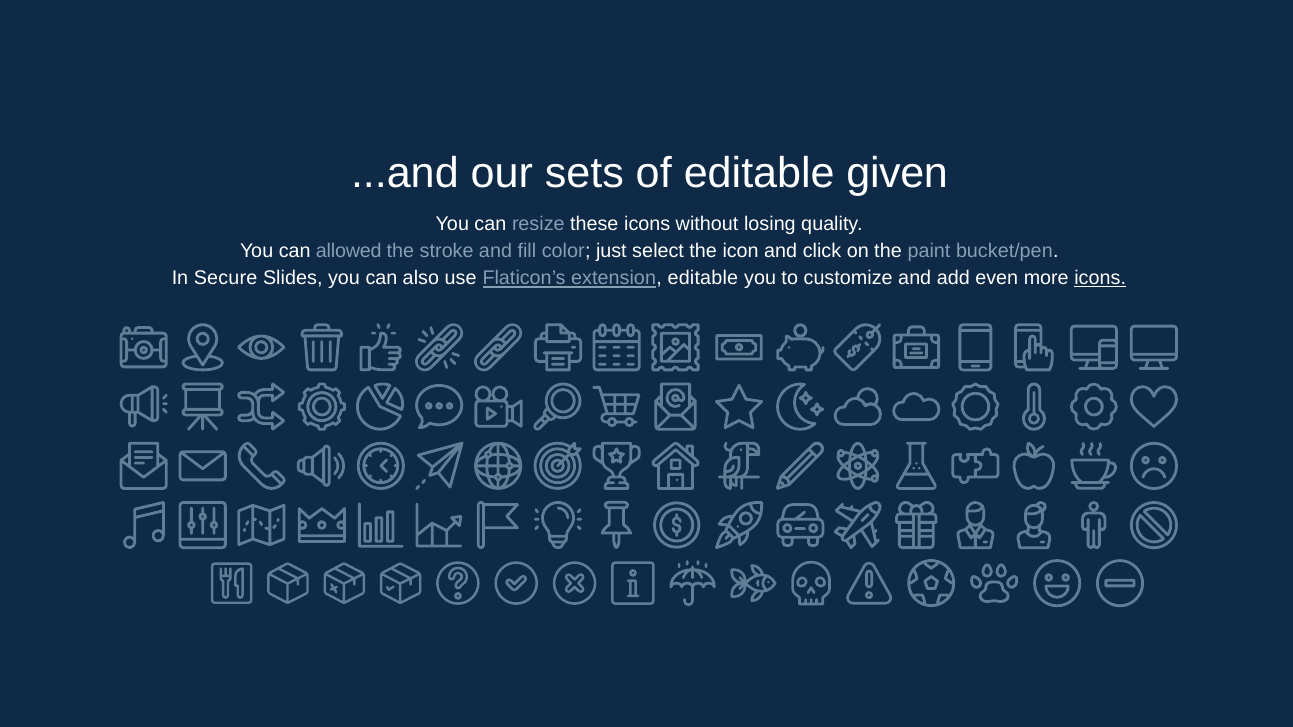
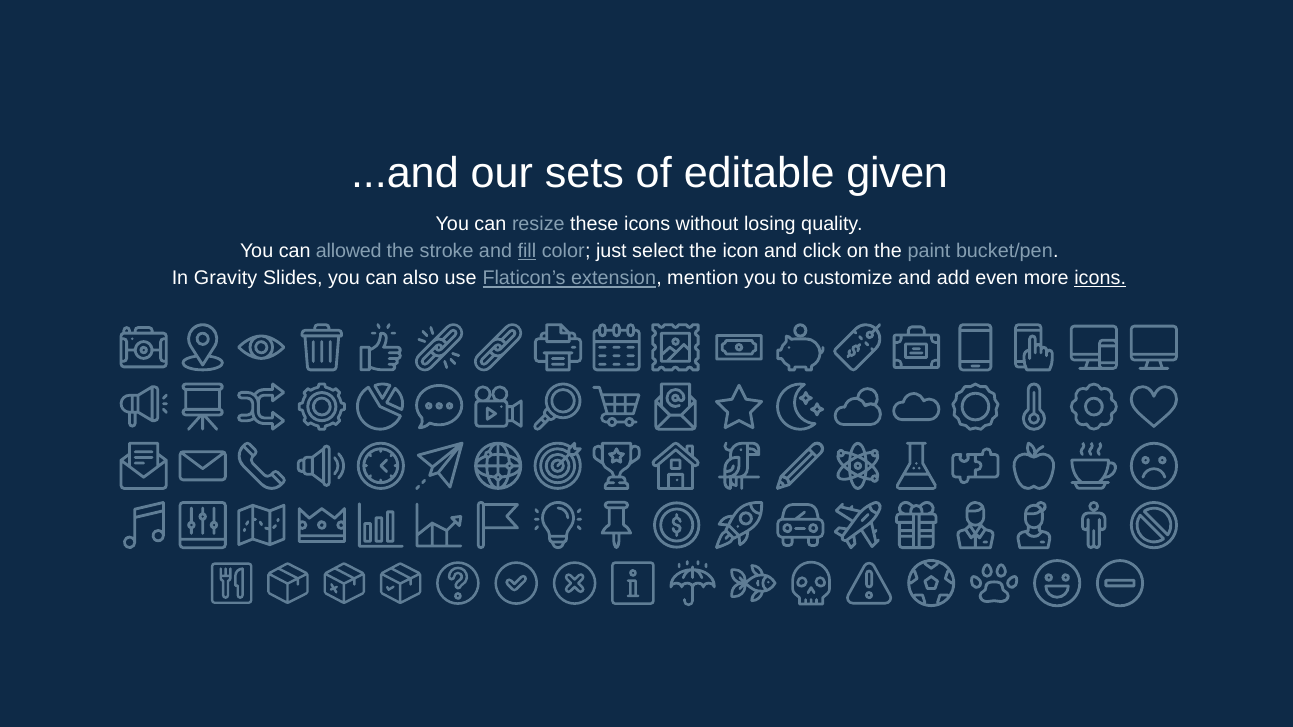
fill underline: none -> present (527, 251)
Secure: Secure -> Gravity (226, 279)
extension editable: editable -> mention (703, 279)
